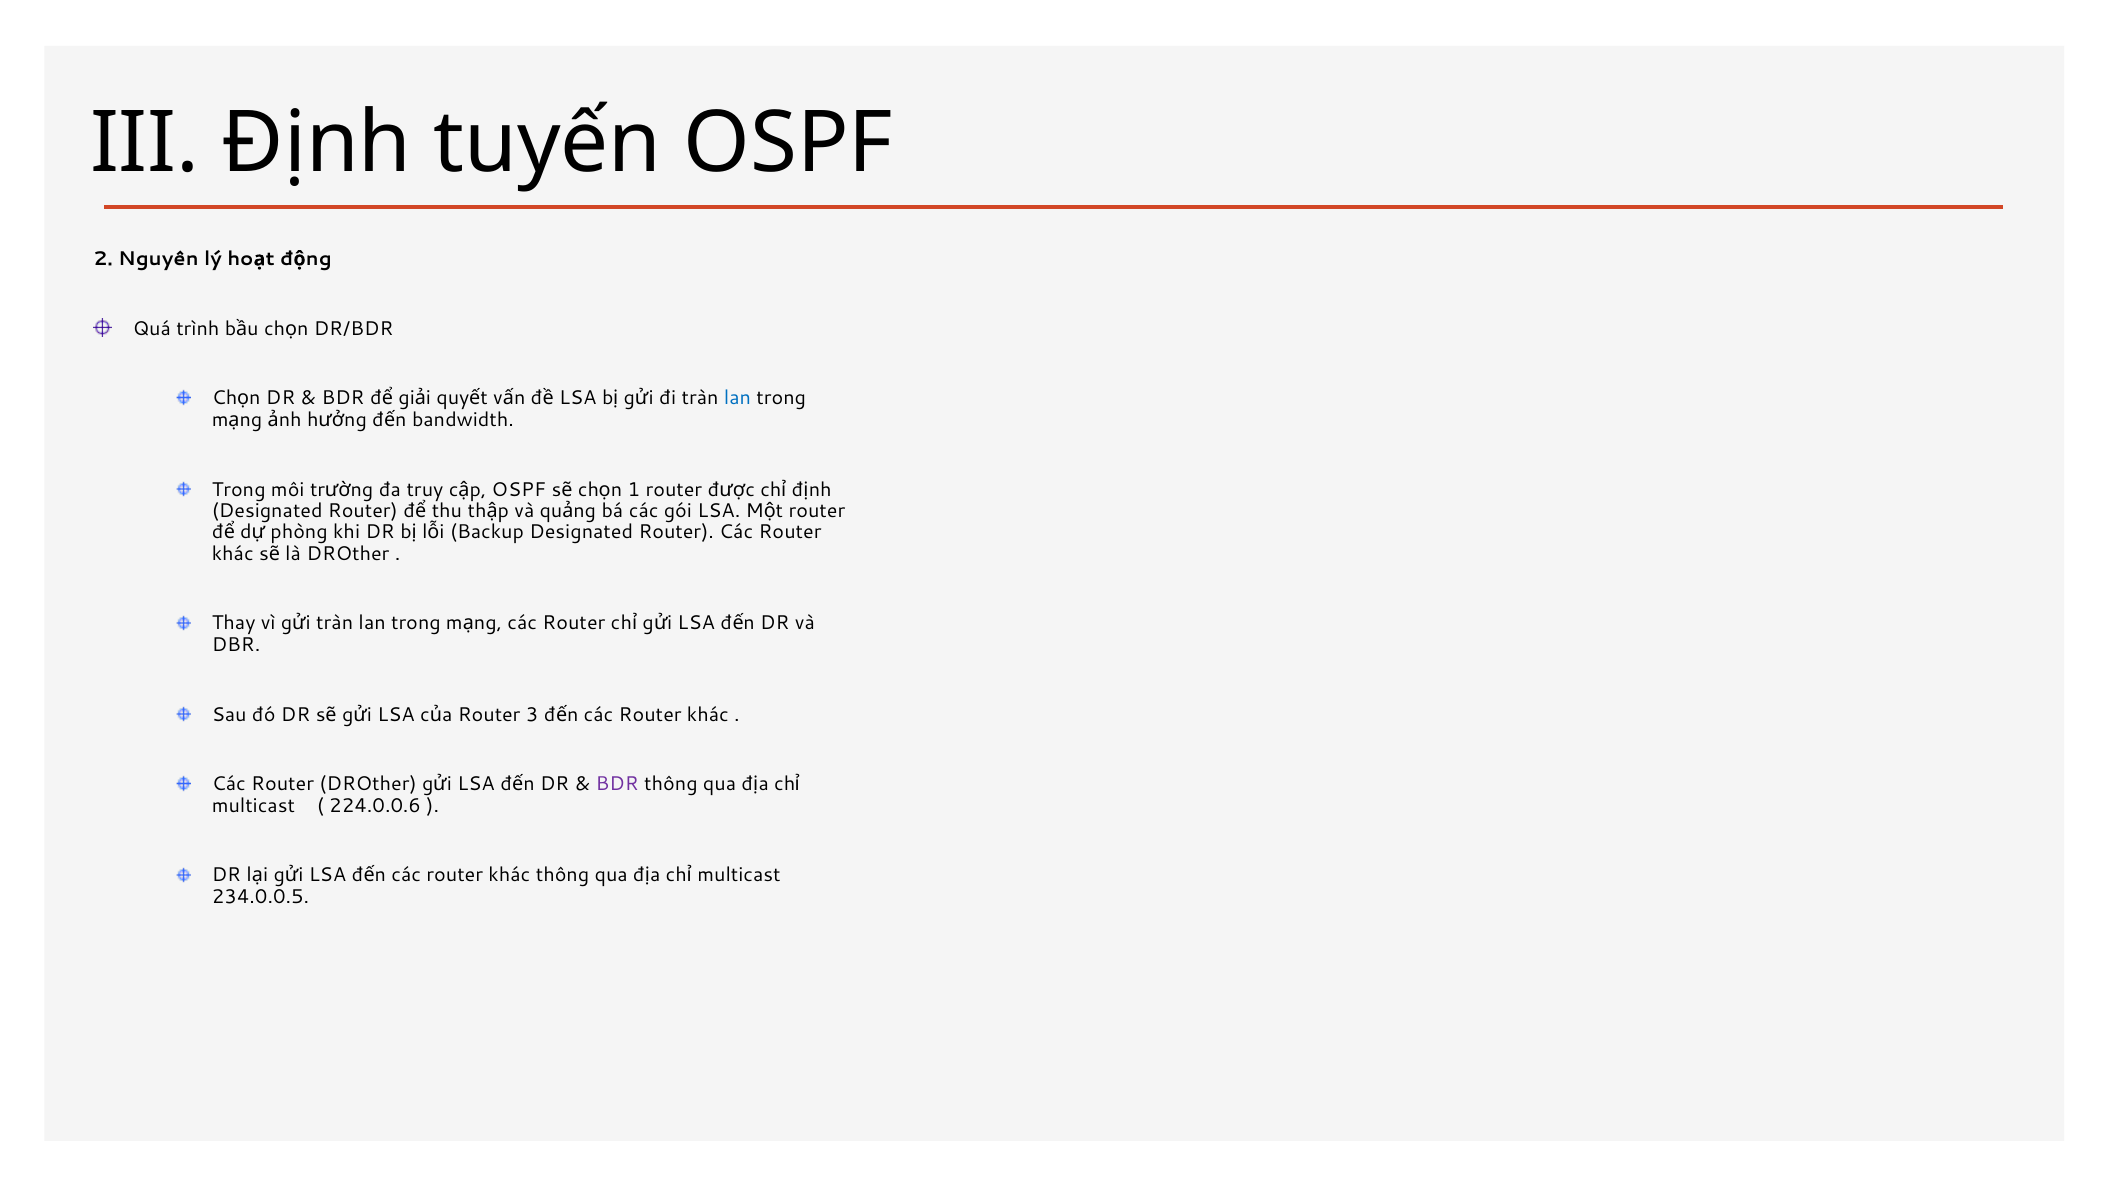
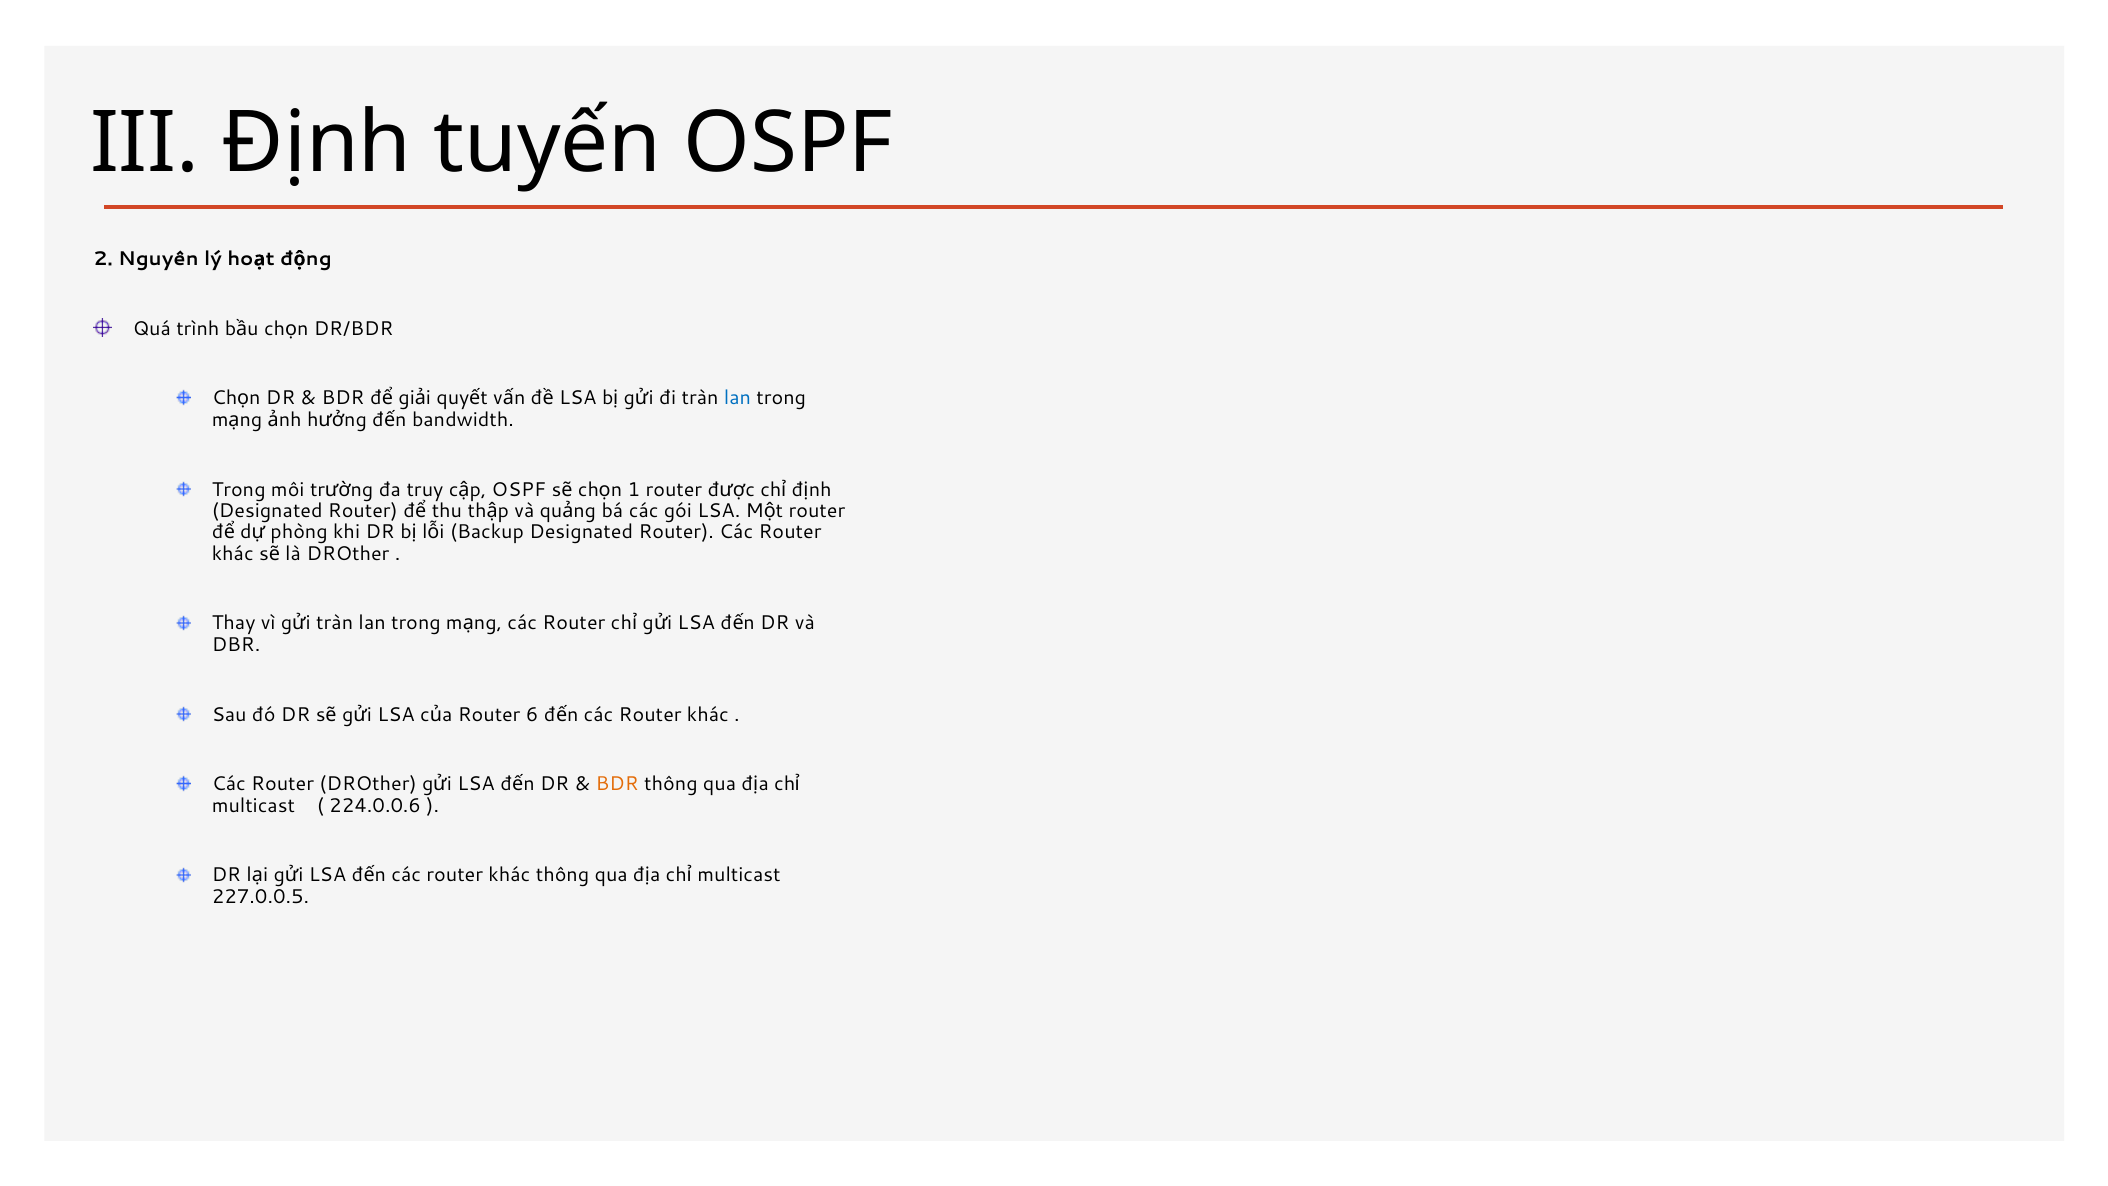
3: 3 -> 6 (532, 714)
BDR colour: purple -> orange (617, 784)
234.0.0.5: 234.0.0.5 -> 227.0.0.5 (260, 897)
